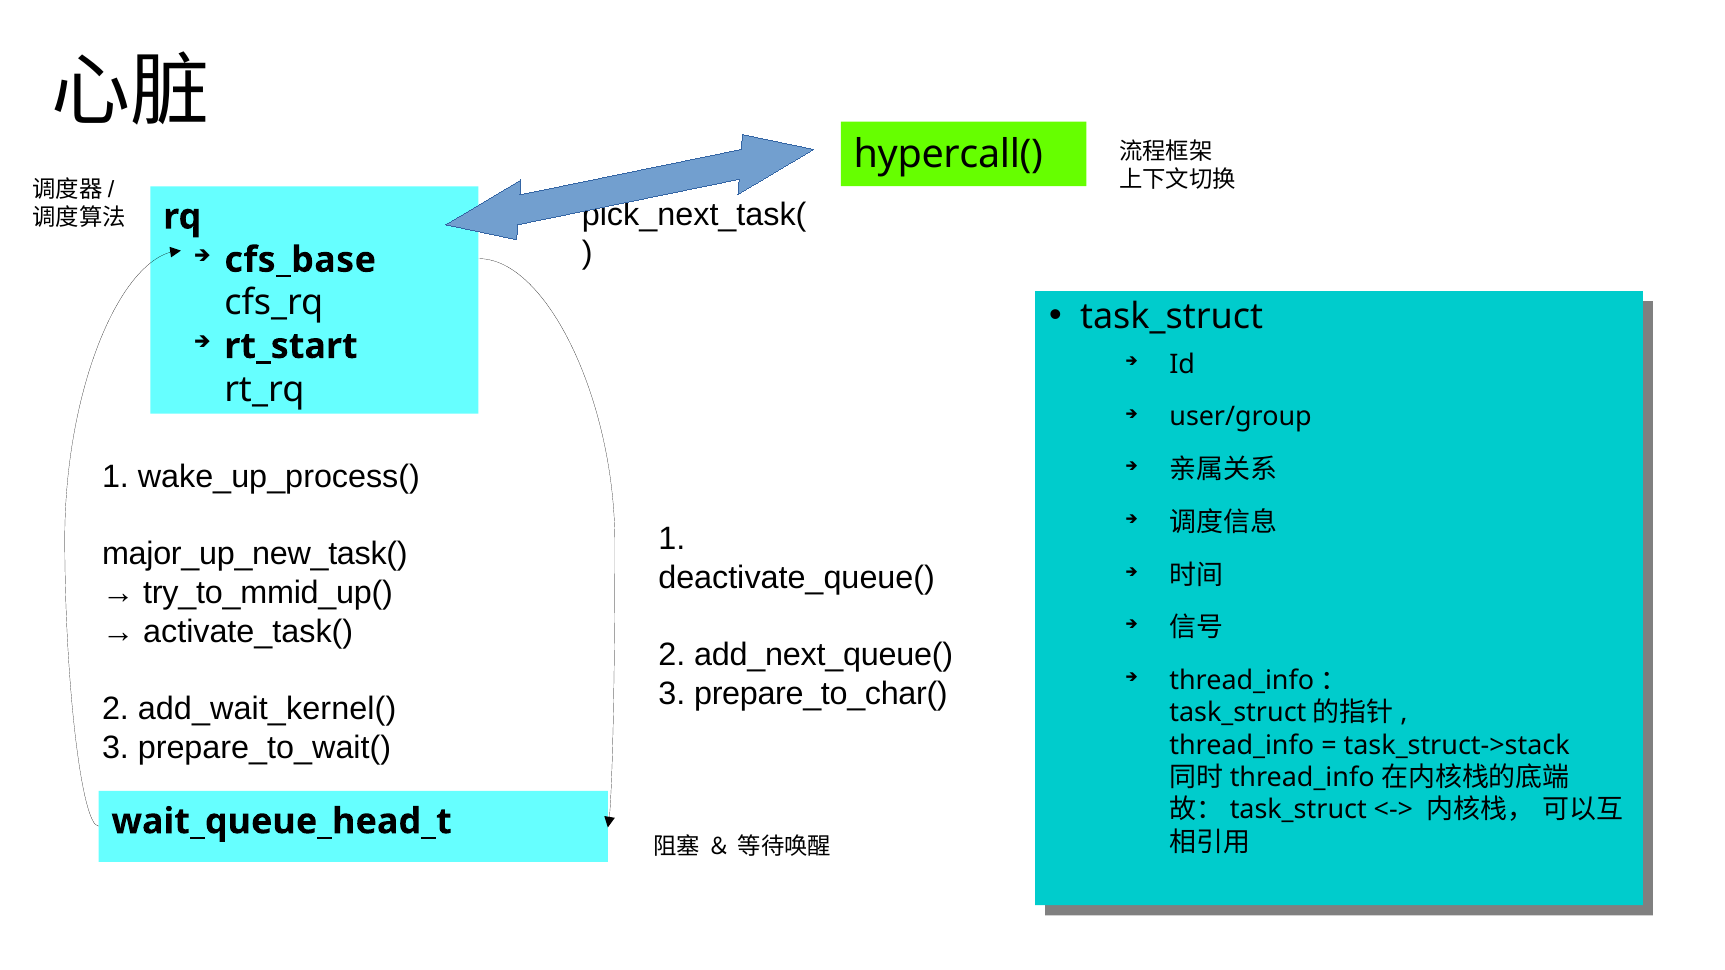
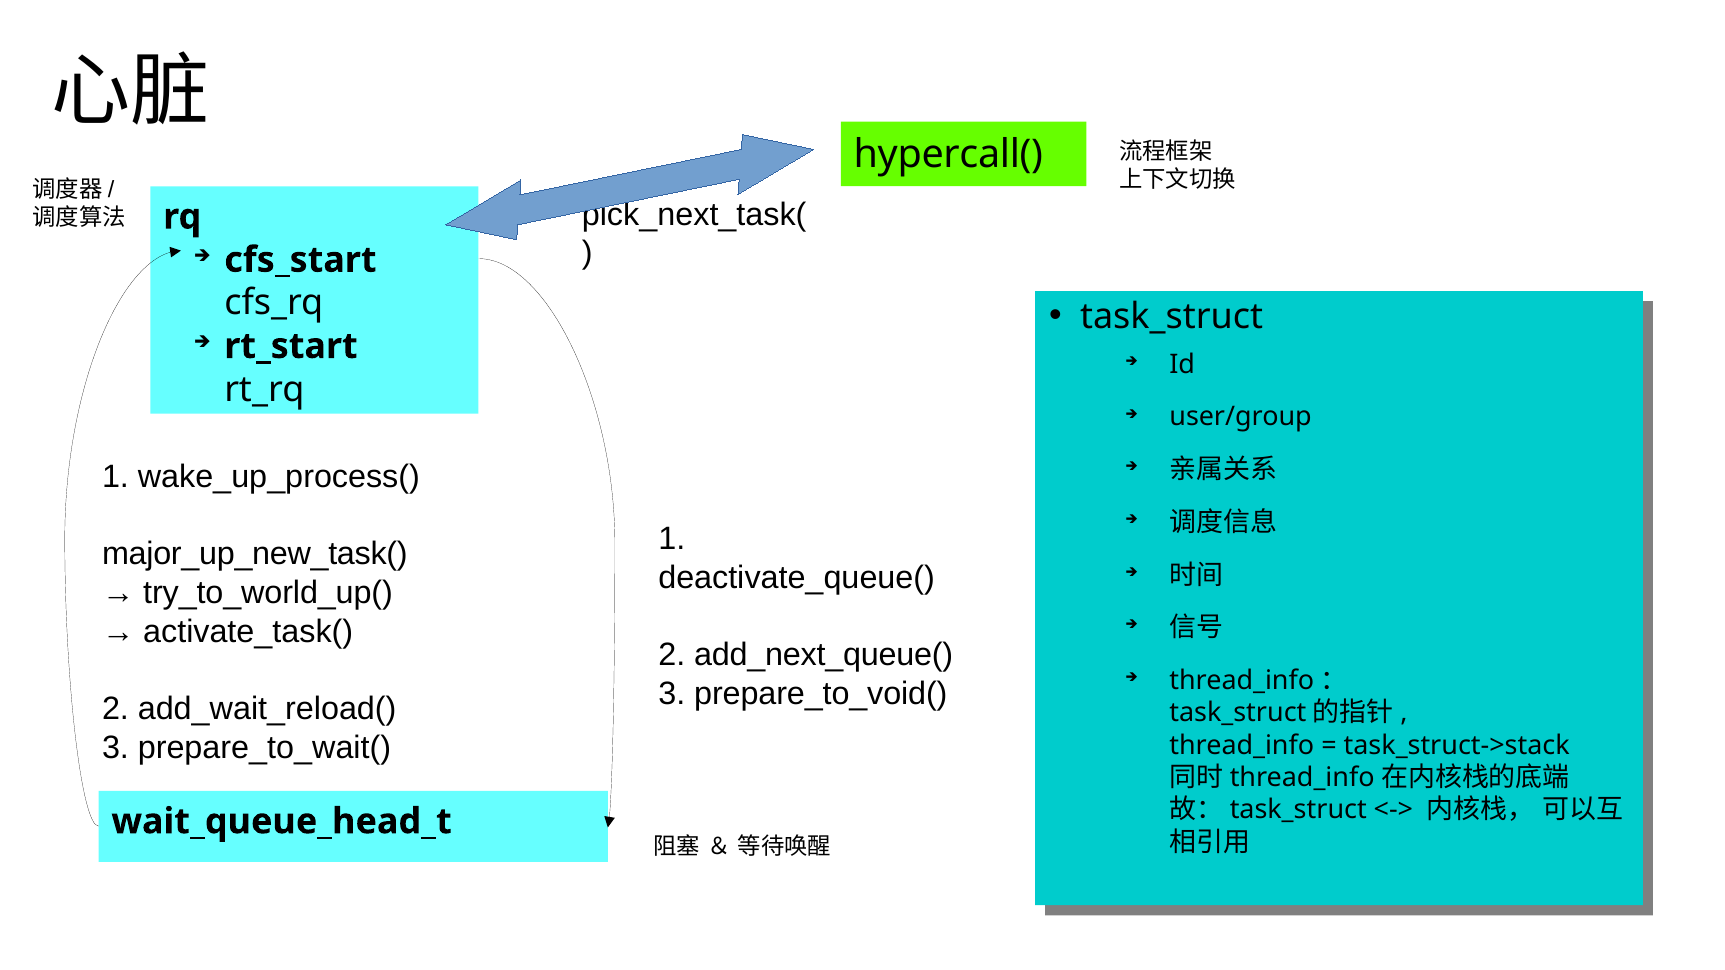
cfs_base: cfs_base -> cfs_start (300, 260)
try_to_mmid_up(: try_to_mmid_up( -> try_to_world_up( (268, 593)
prepare_to_char(: prepare_to_char( -> prepare_to_void( (821, 694)
add_wait_kernel(: add_wait_kernel( -> add_wait_reload( (267, 709)
